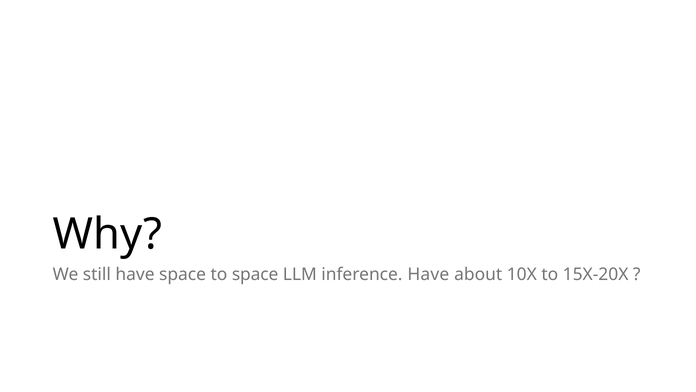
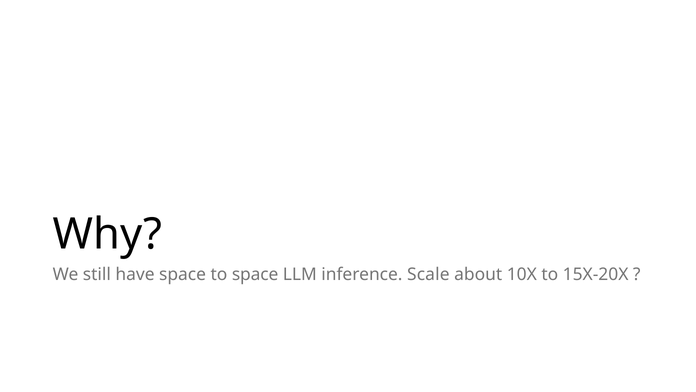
inference Have: Have -> Scale (428, 274)
